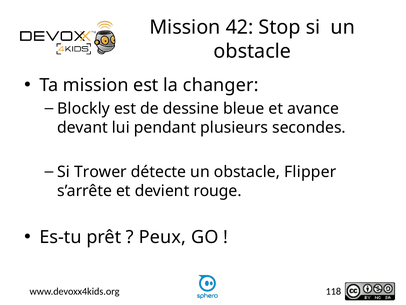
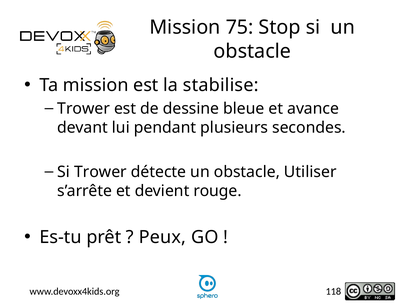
42: 42 -> 75 (240, 27)
changer: changer -> stabilise (221, 85)
Blockly: Blockly -> Trower (84, 108)
Flipper: Flipper -> Utiliser (310, 172)
